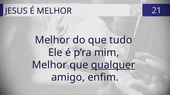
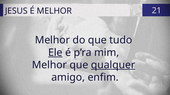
Ele underline: none -> present (55, 53)
